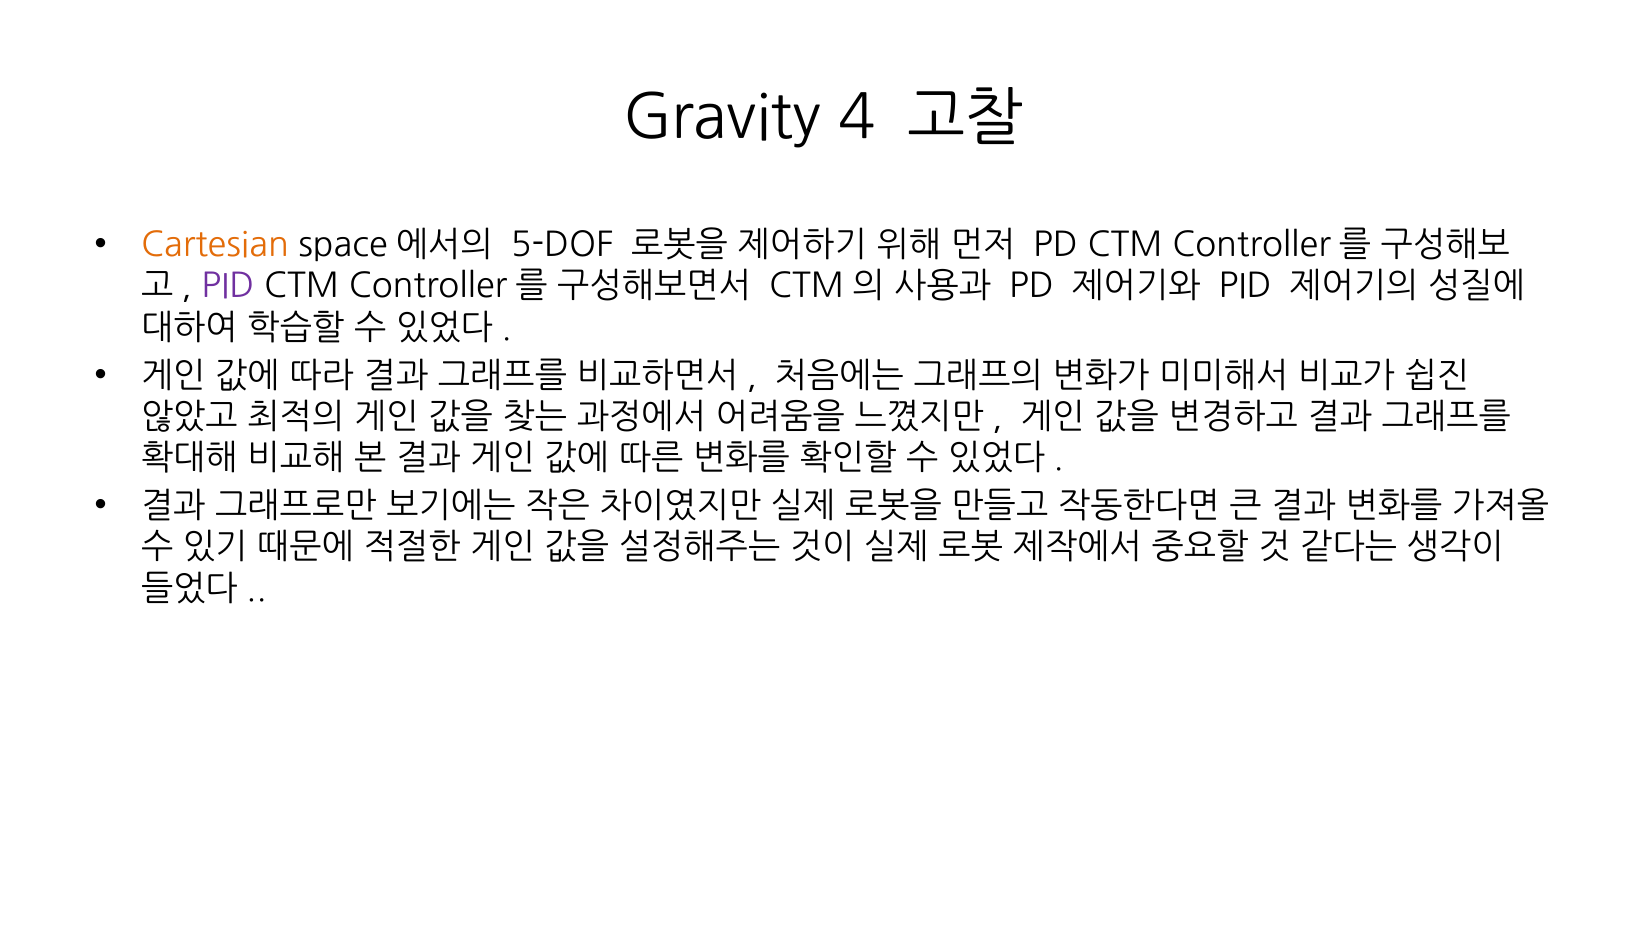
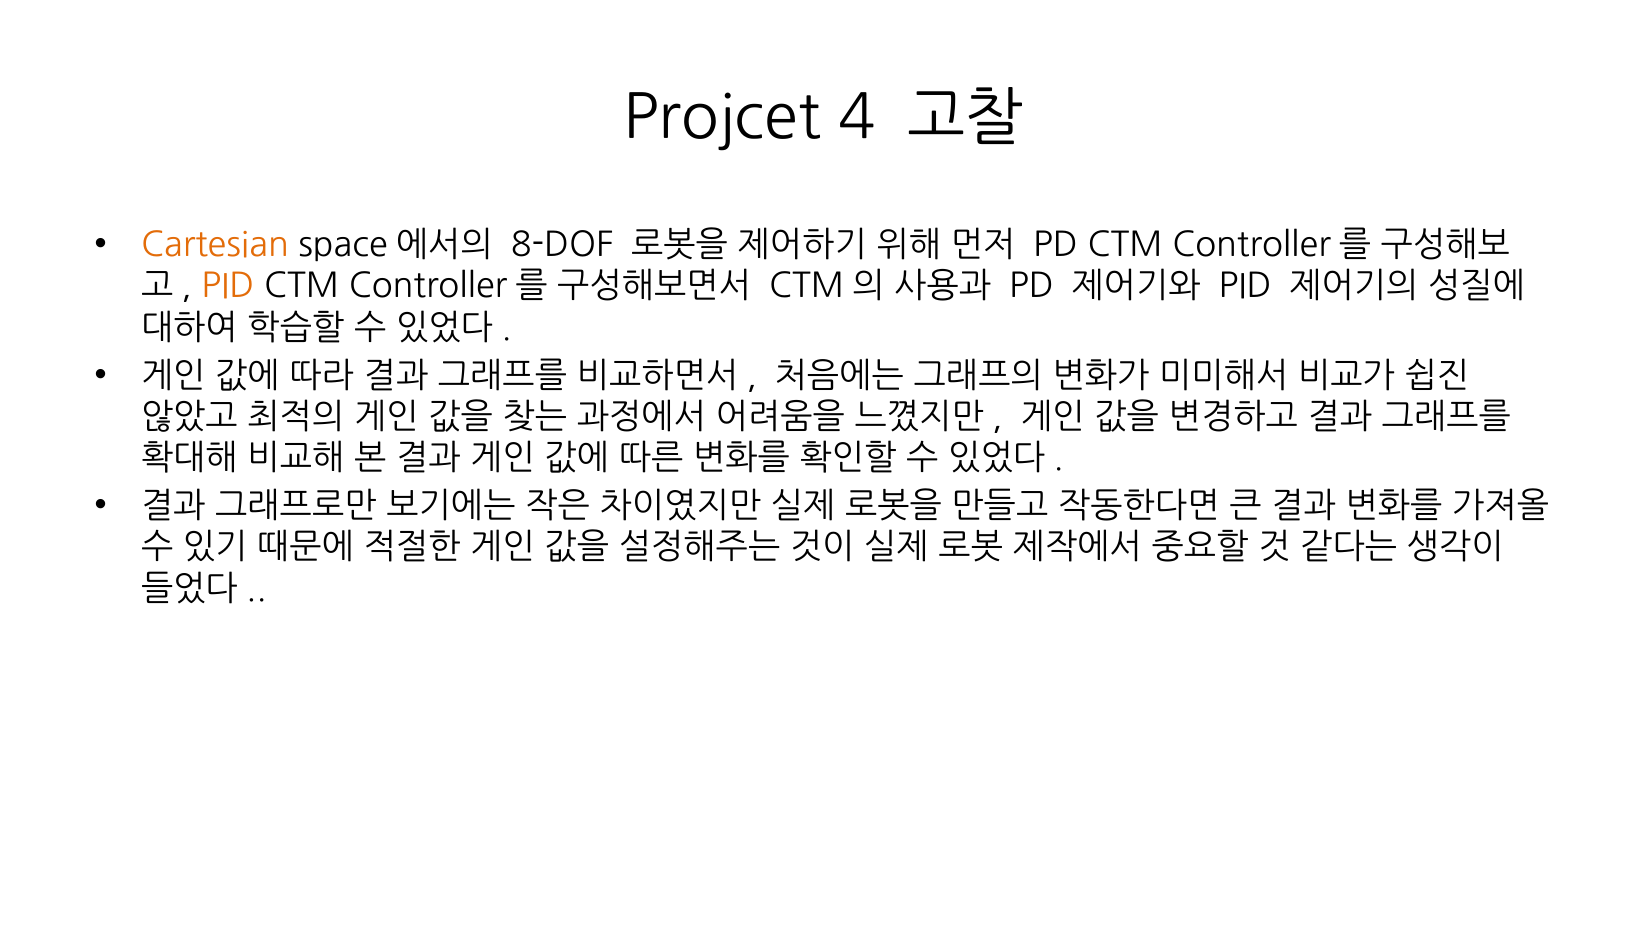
Gravity: Gravity -> Projcet (722, 119)
5-DOF: 5-DOF -> 8-DOF (562, 245)
PID colour: purple -> orange (228, 287)
